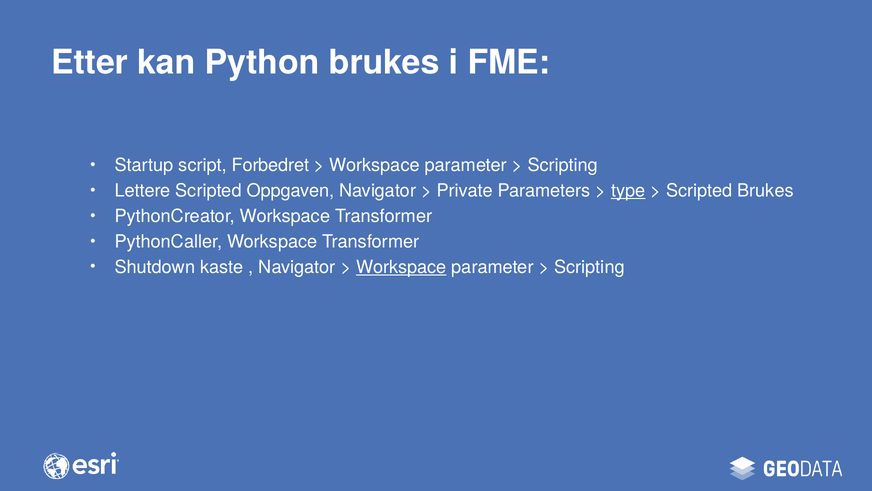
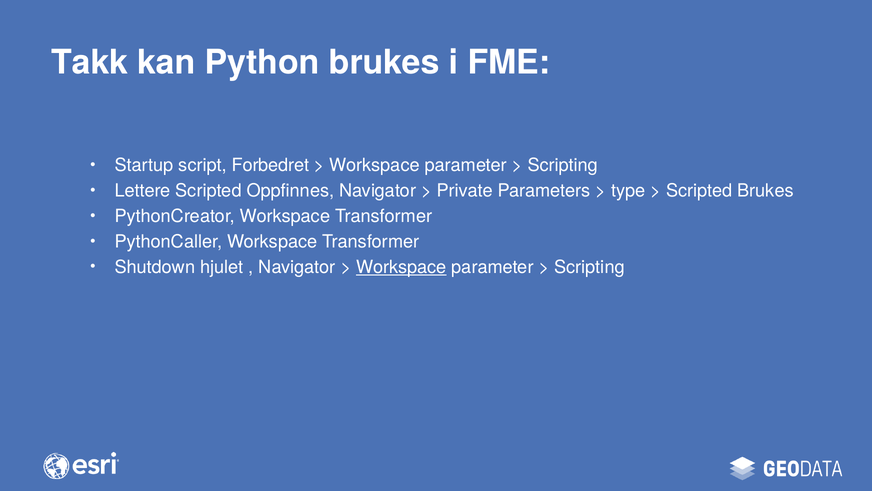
Etter: Etter -> Takk (90, 63)
Oppgaven: Oppgaven -> Oppfinnes (290, 191)
type underline: present -> none (628, 191)
kaste: kaste -> hjulet (222, 267)
